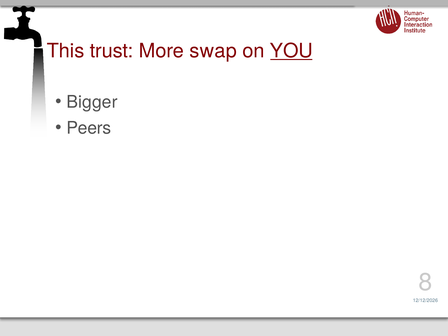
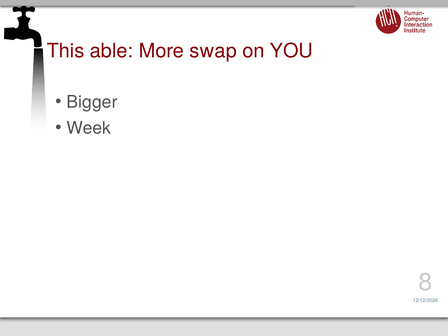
trust: trust -> able (112, 51)
YOU underline: present -> none (291, 51)
Peers: Peers -> Week (89, 128)
